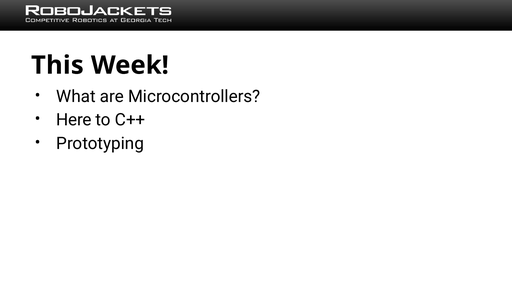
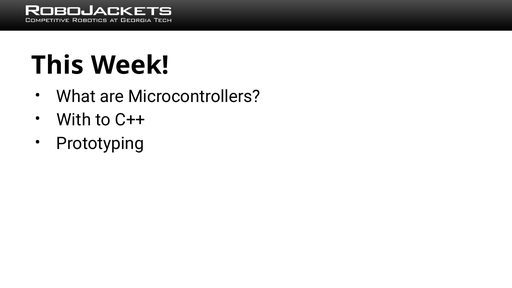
Here: Here -> With (74, 120)
